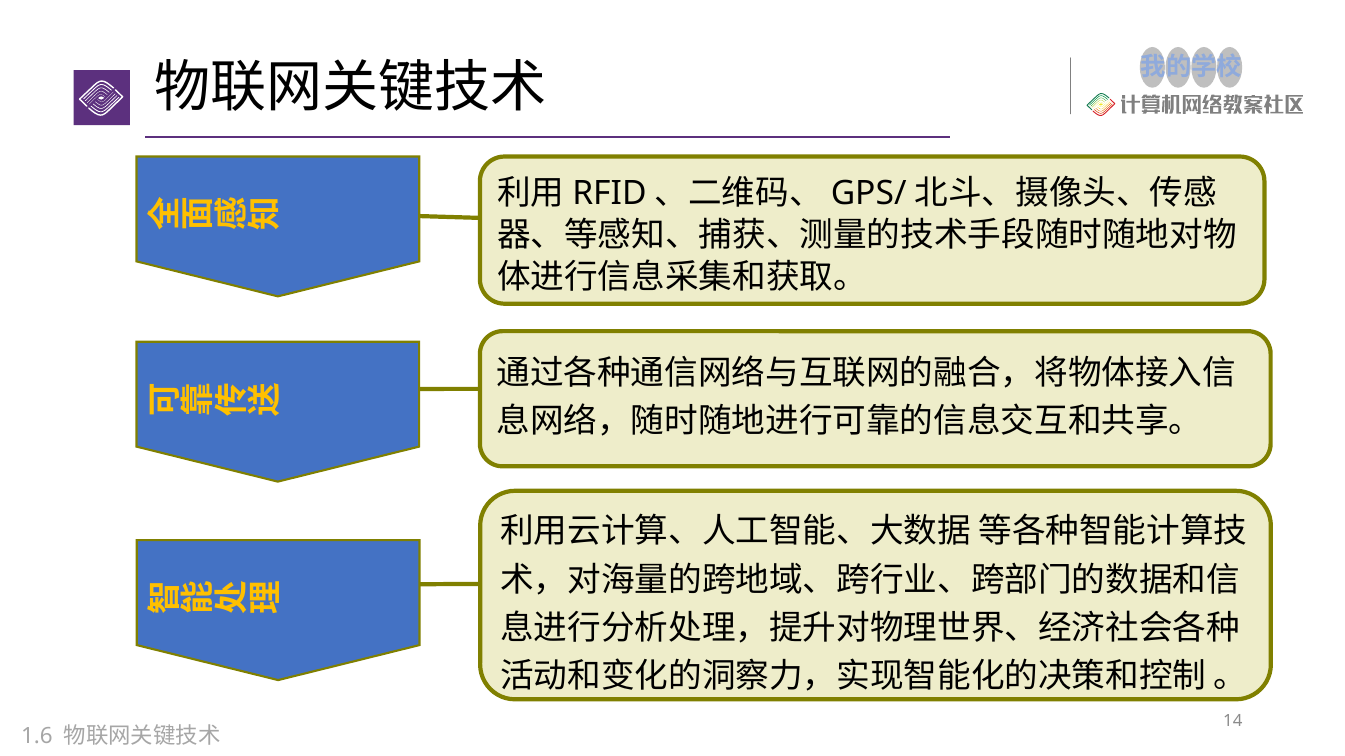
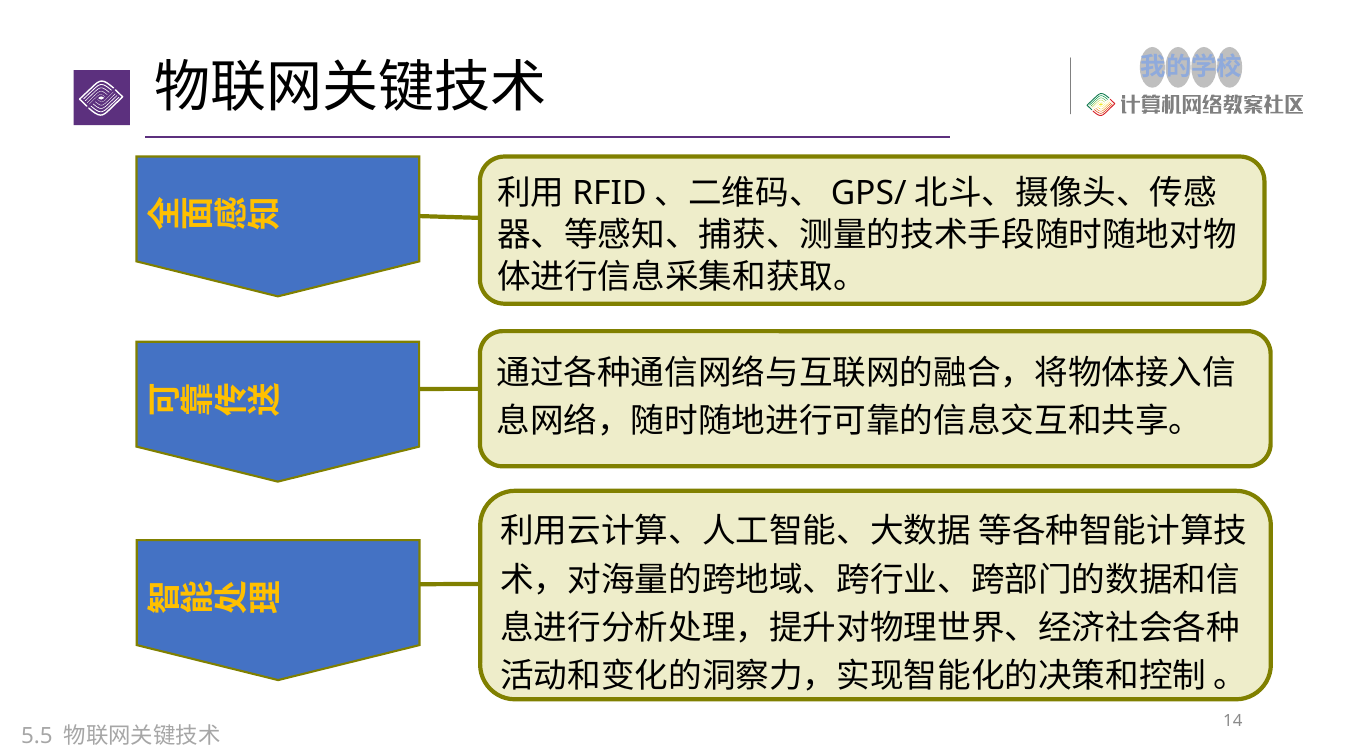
1.6: 1.6 -> 5.5 (37, 736)
